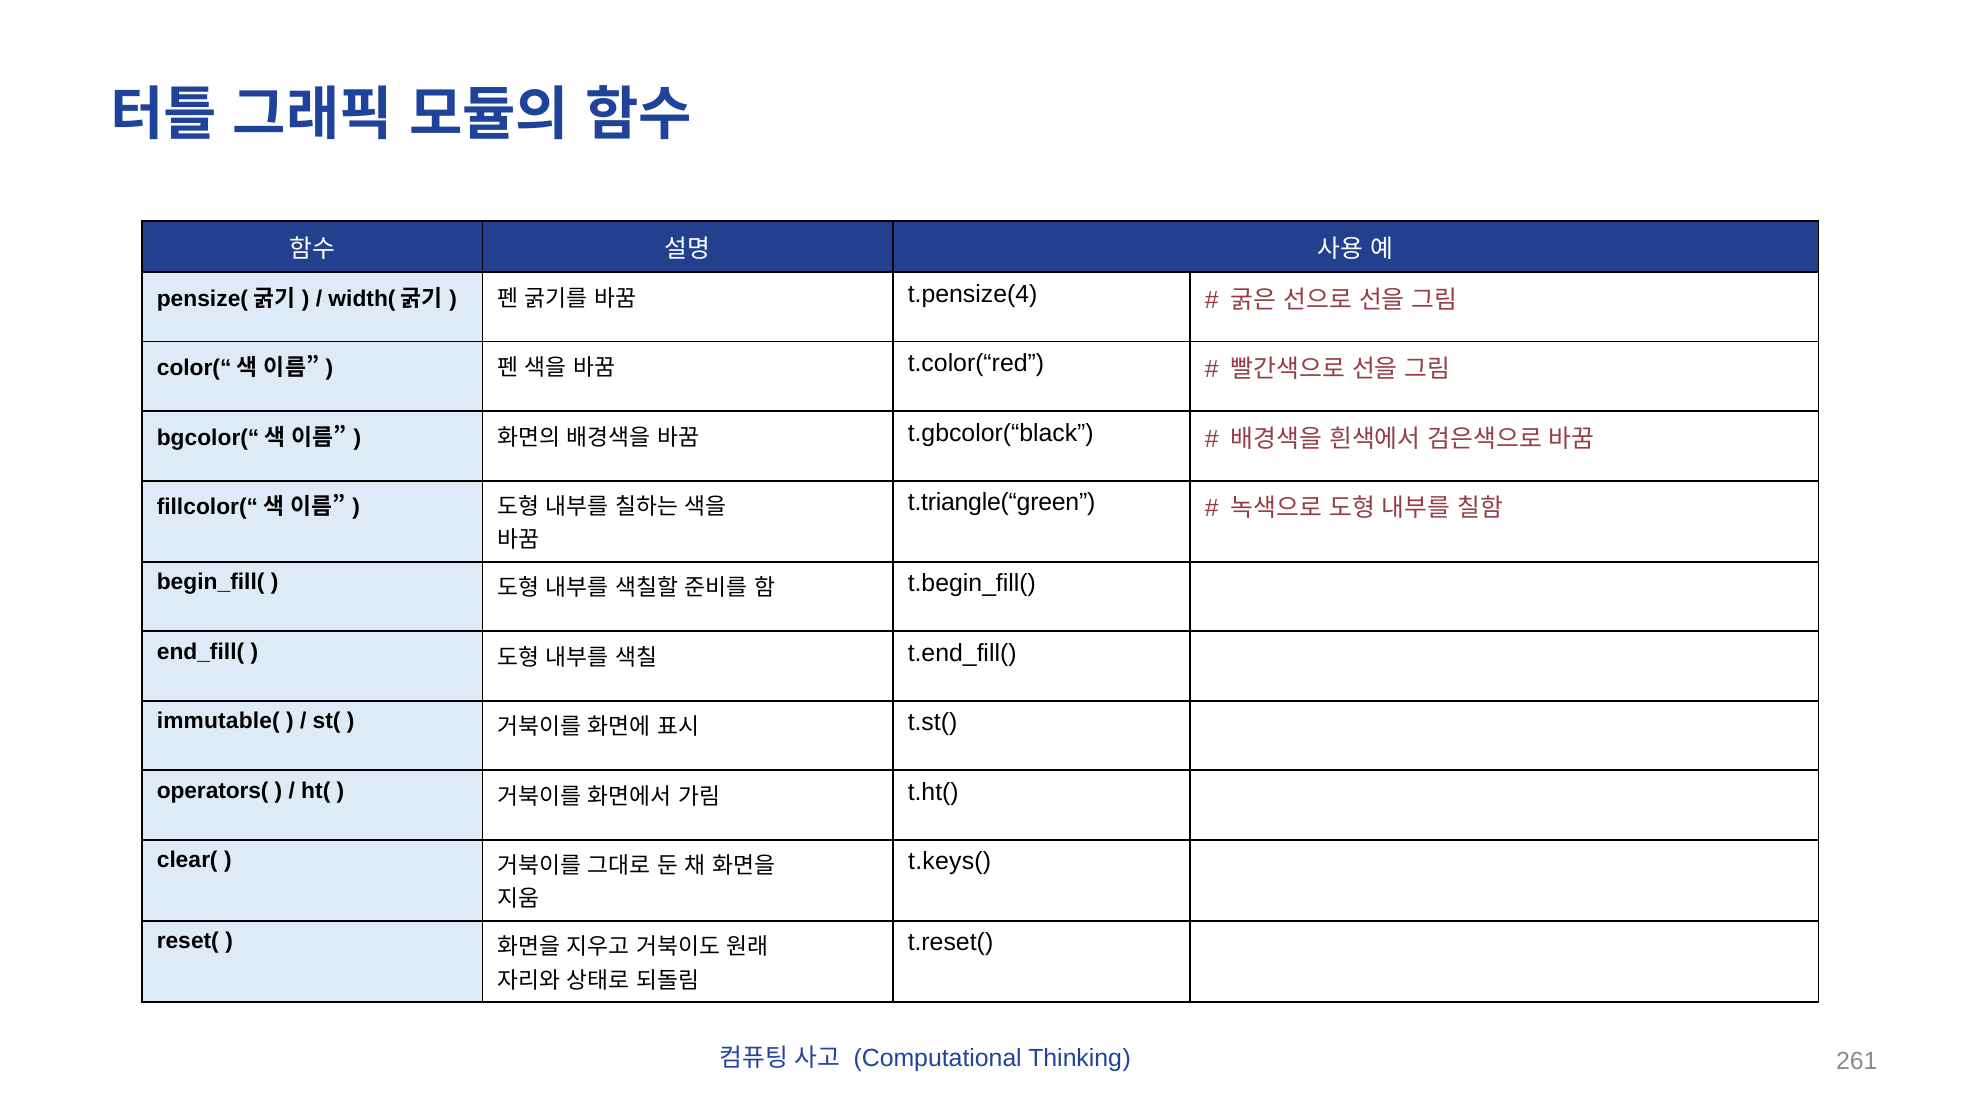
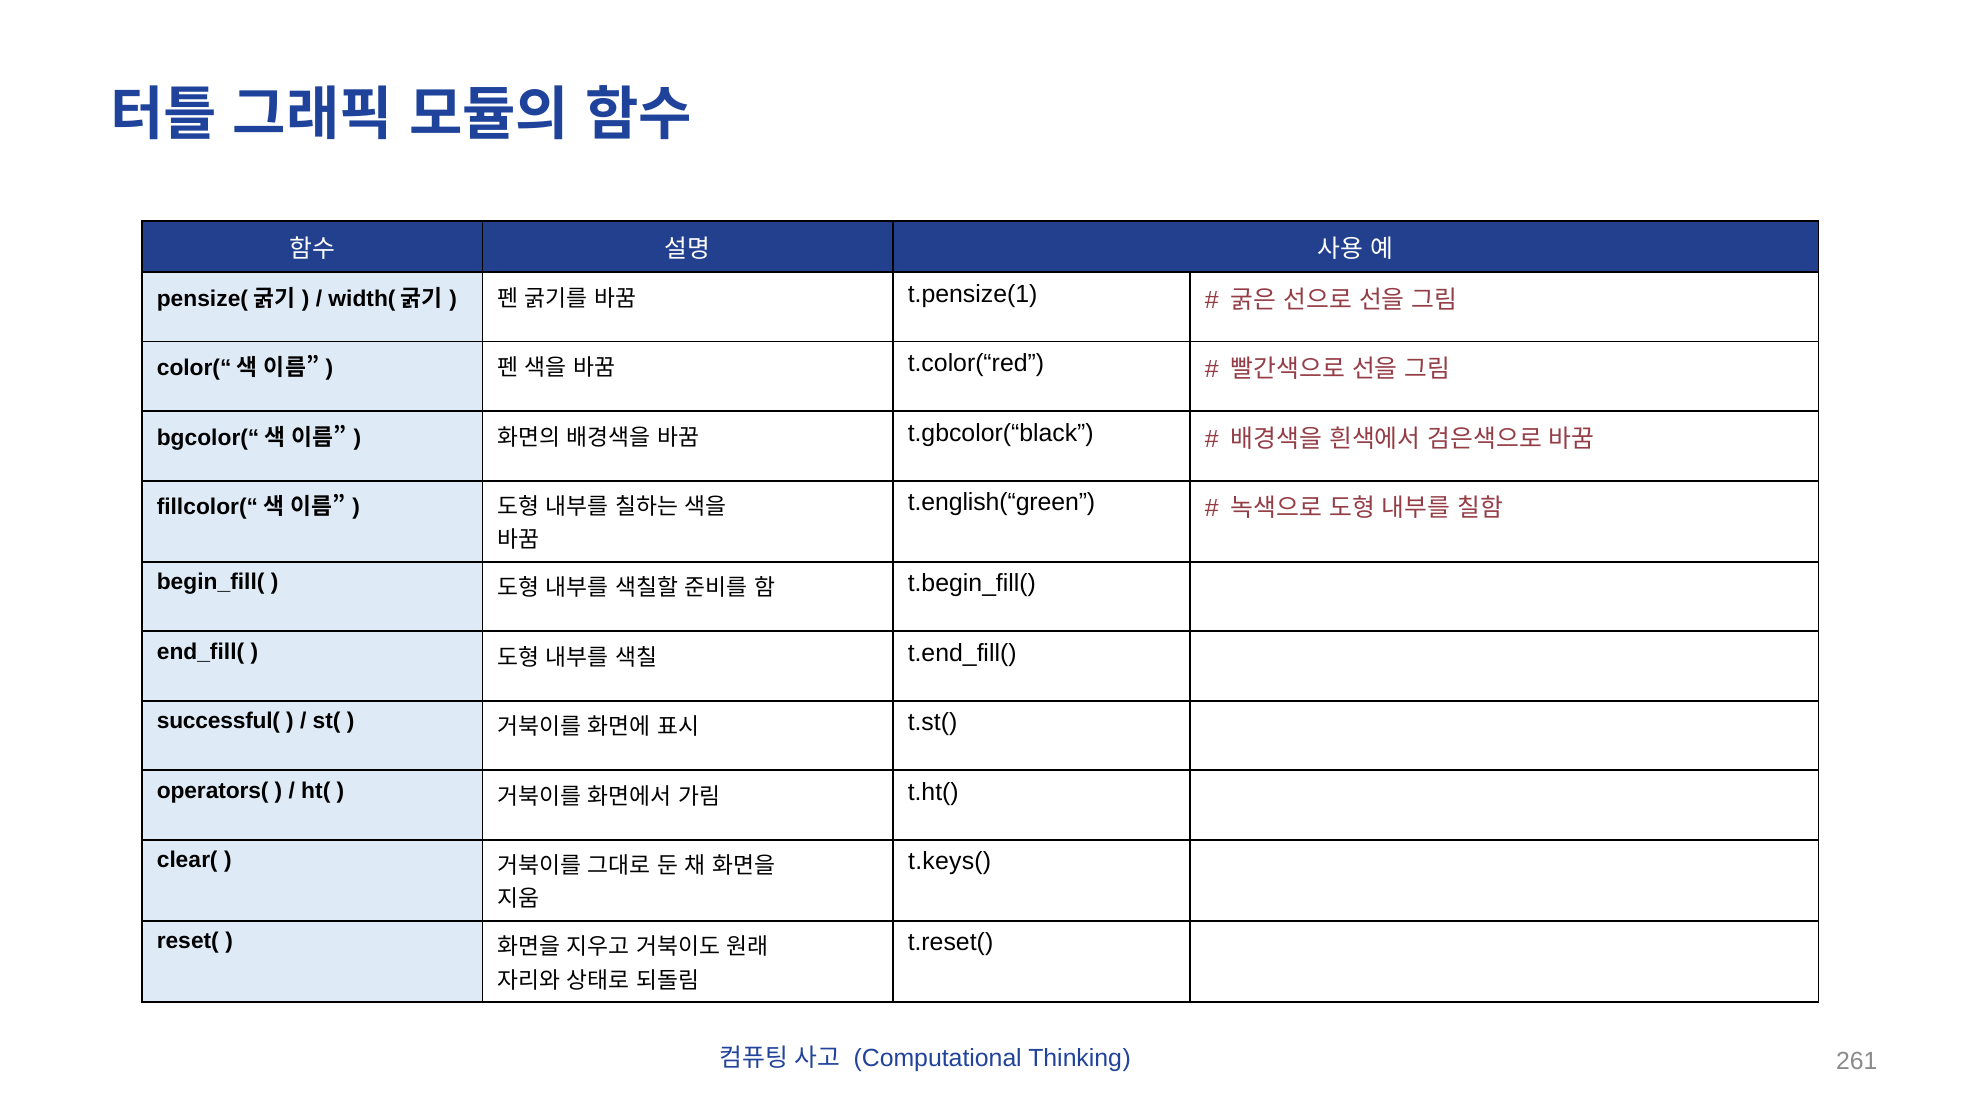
t.pensize(4: t.pensize(4 -> t.pensize(1 (973, 294)
t.triangle(“green: t.triangle(“green -> t.english(“green (1002, 503)
immutable(: immutable( -> successful( (218, 721)
